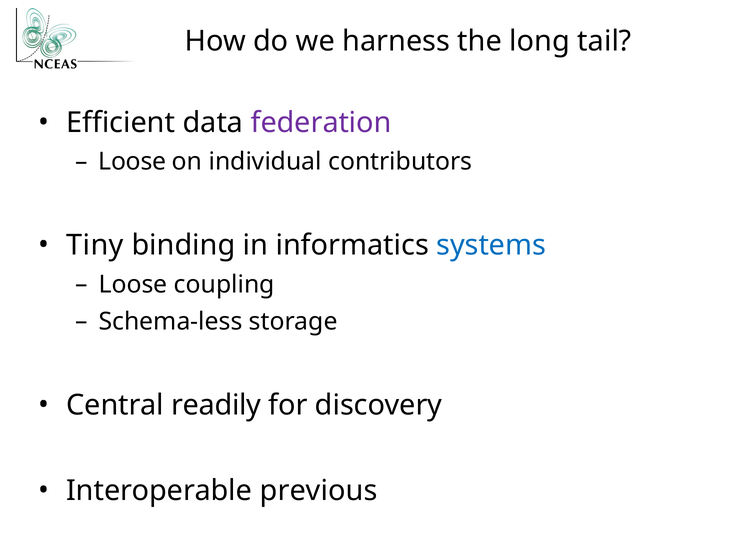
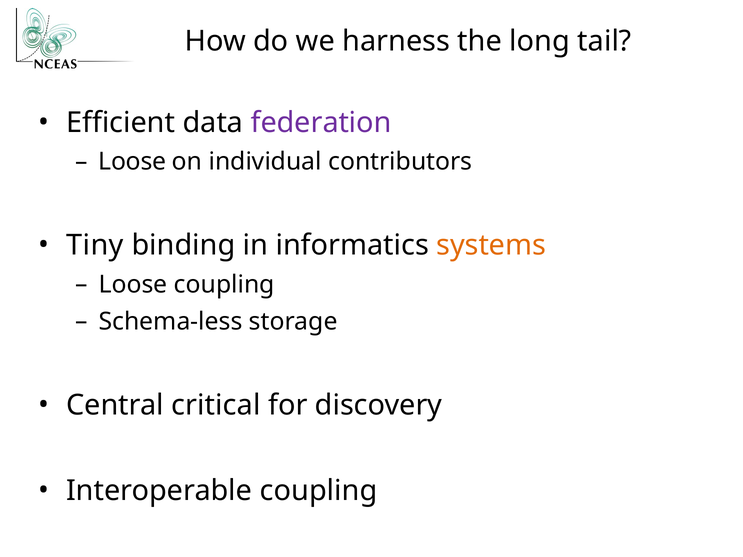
systems colour: blue -> orange (491, 245)
readily: readily -> critical (216, 405)
Interoperable previous: previous -> coupling (319, 491)
